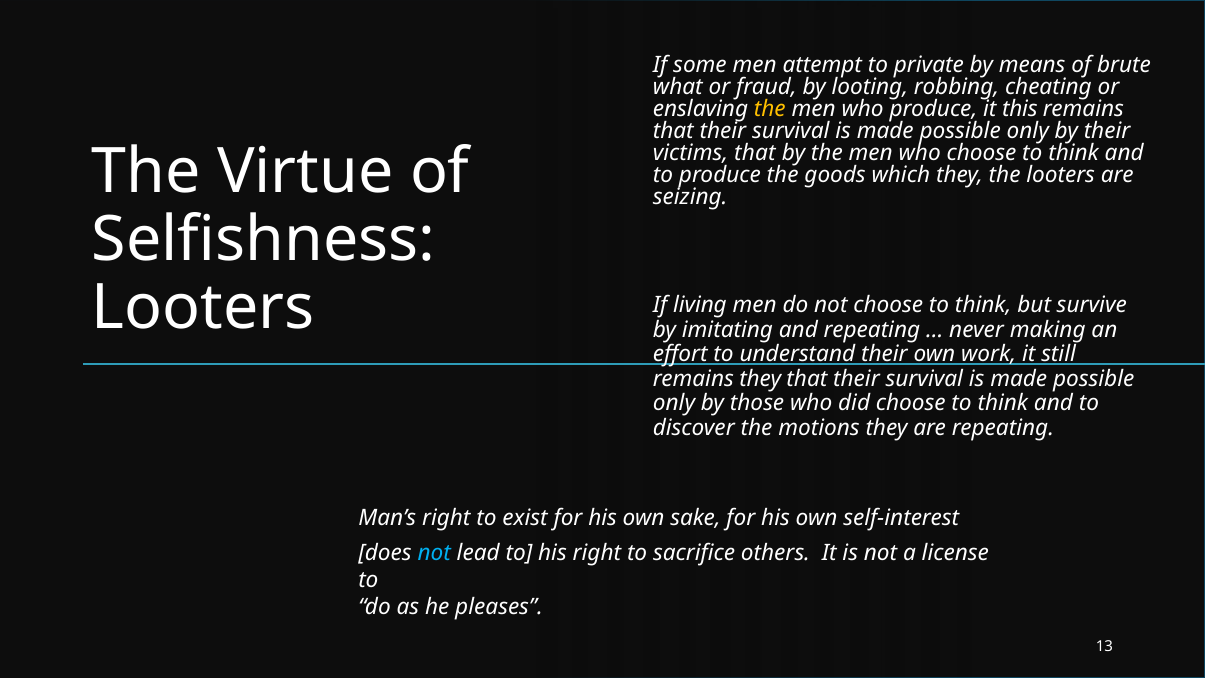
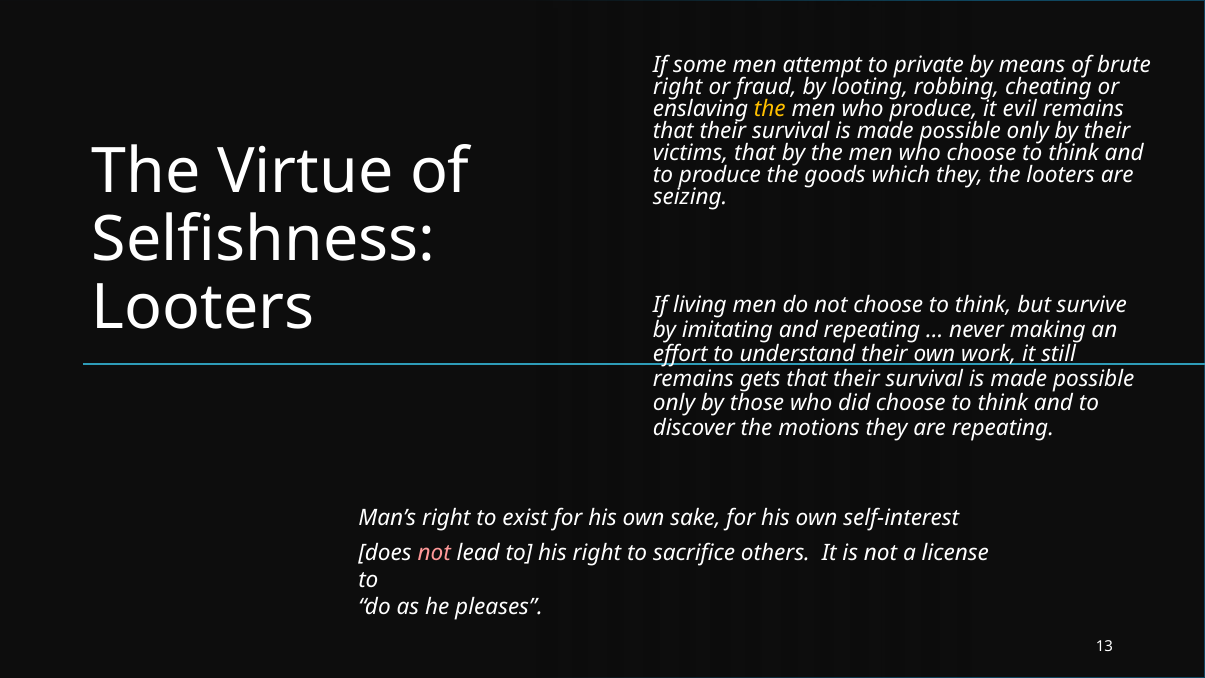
what: what -> right (678, 87)
this: this -> evil (1020, 109)
remains they: they -> gets (760, 379)
not colour: light blue -> pink (434, 553)
